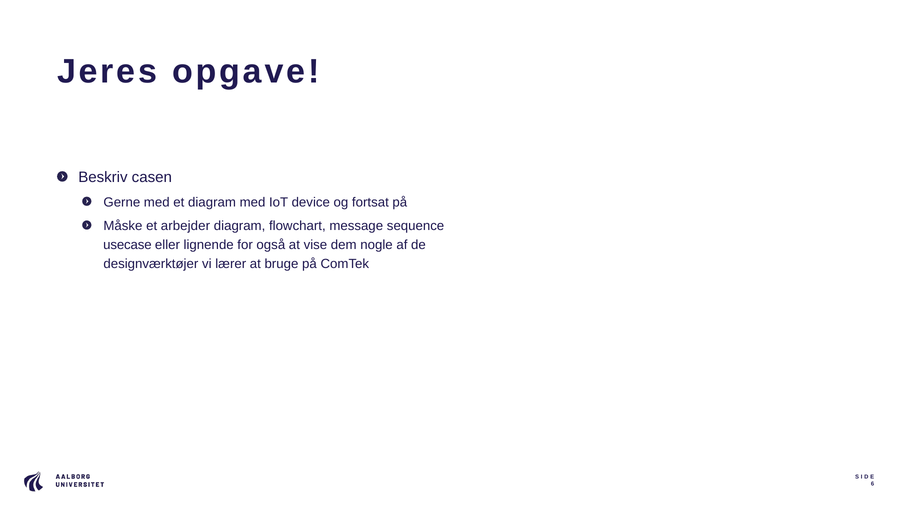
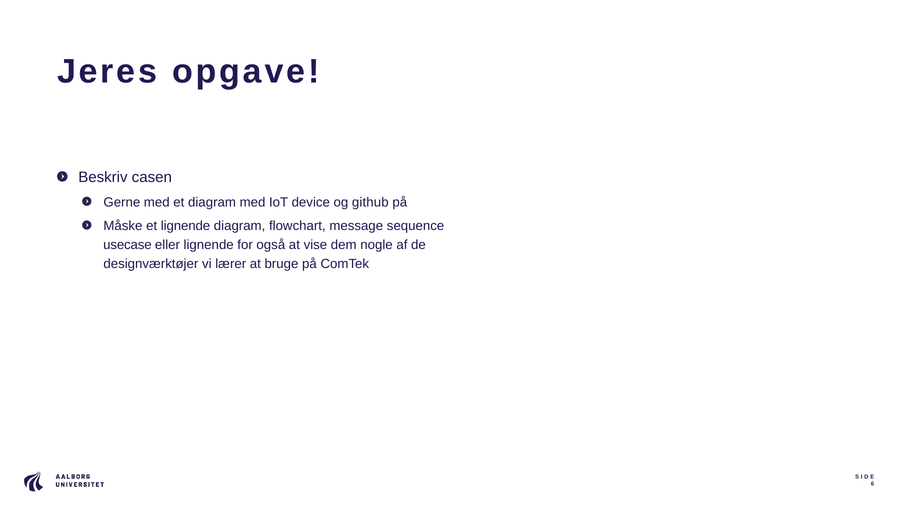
fortsat: fortsat -> github (370, 202)
et arbejder: arbejder -> lignende (186, 226)
